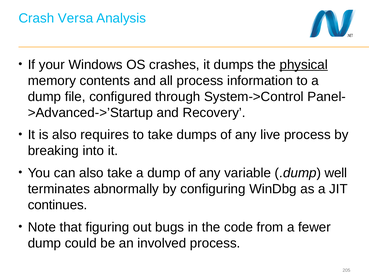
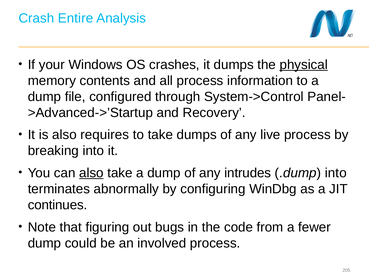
Versa: Versa -> Entire (76, 18)
also underline: none -> present (91, 173)
variable: variable -> intrudes (248, 173)
.dump well: well -> into (336, 173)
